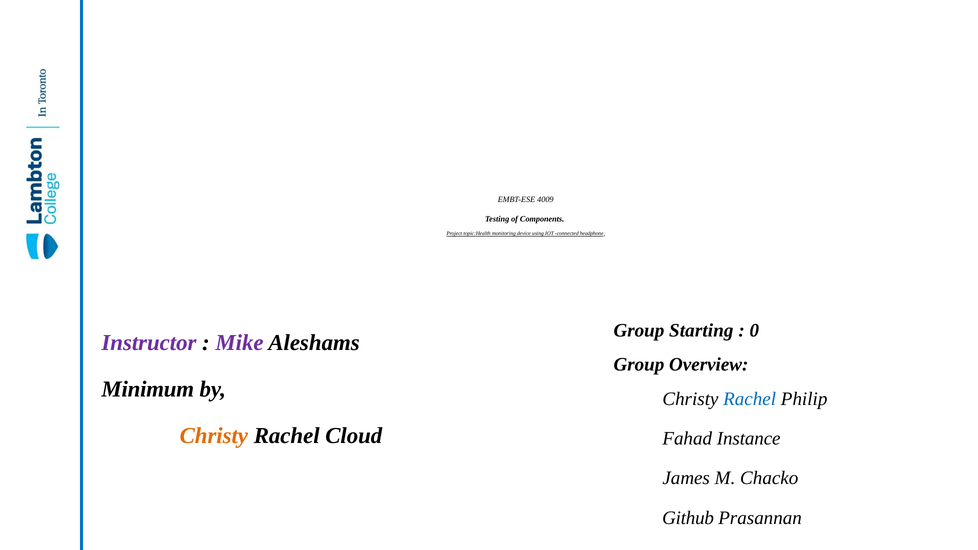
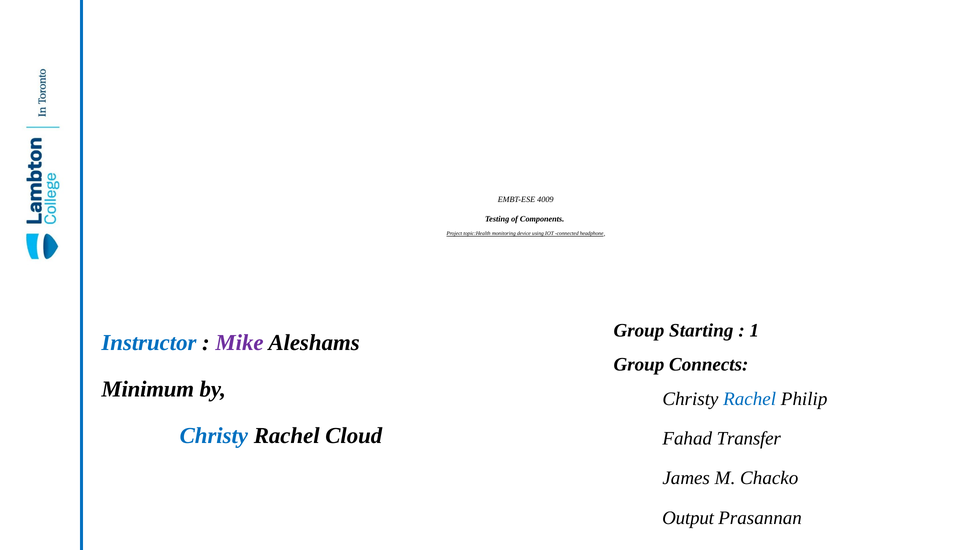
0: 0 -> 1 (754, 330)
Instructor colour: purple -> blue (149, 343)
Overview: Overview -> Connects (709, 365)
Christy colour: orange -> blue (214, 436)
Instance: Instance -> Transfer (749, 439)
Github: Github -> Output (688, 518)
